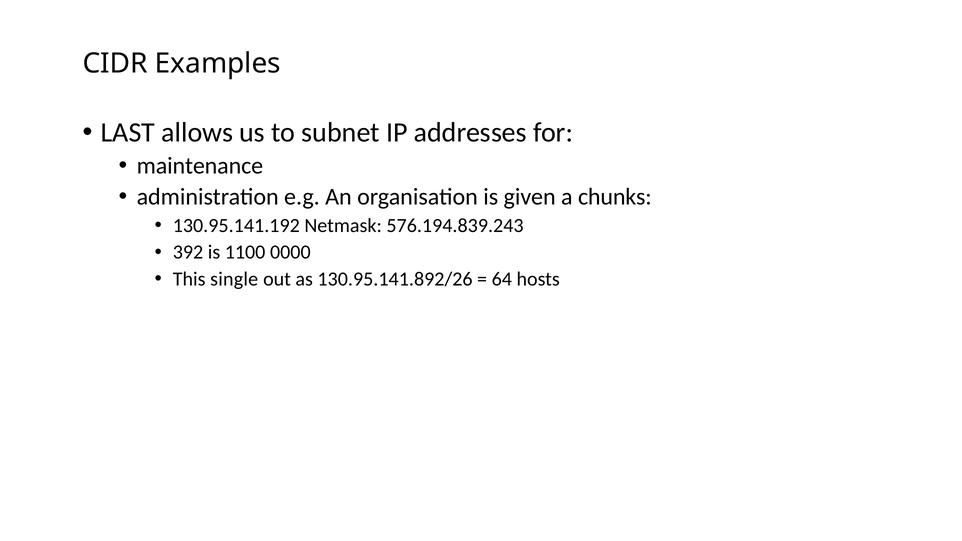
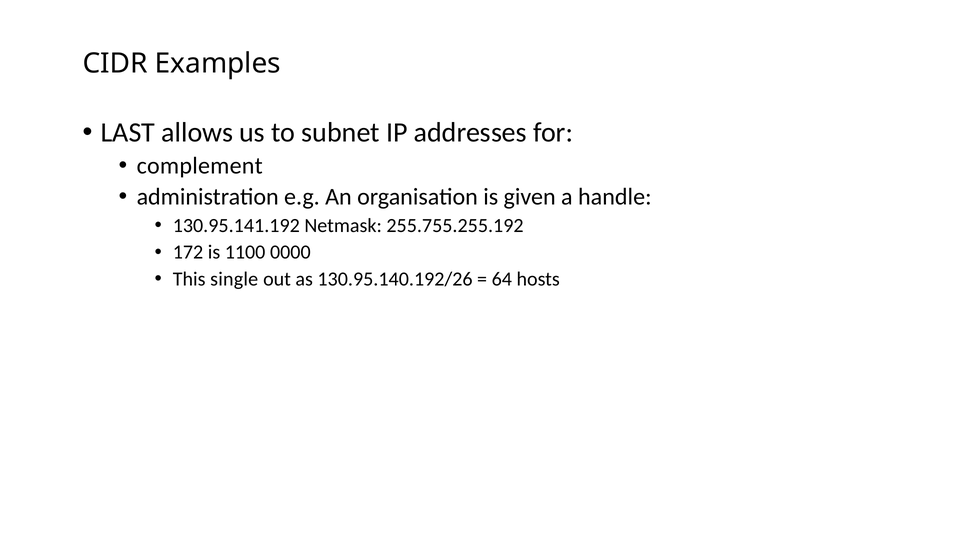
maintenance: maintenance -> complement (200, 166)
chunks: chunks -> handle (615, 197)
576.194.839.243: 576.194.839.243 -> 255.755.255.192 (455, 226)
392: 392 -> 172 (188, 252)
130.95.141.892/26: 130.95.141.892/26 -> 130.95.140.192/26 (395, 279)
